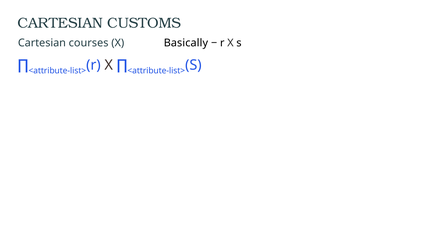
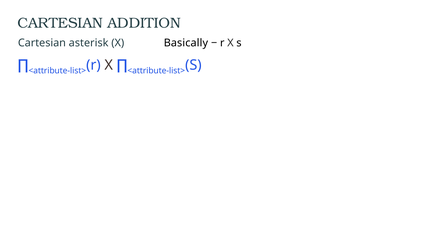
CUSTOMS: CUSTOMS -> ADDITION (144, 23)
courses: courses -> asterisk (89, 43)
